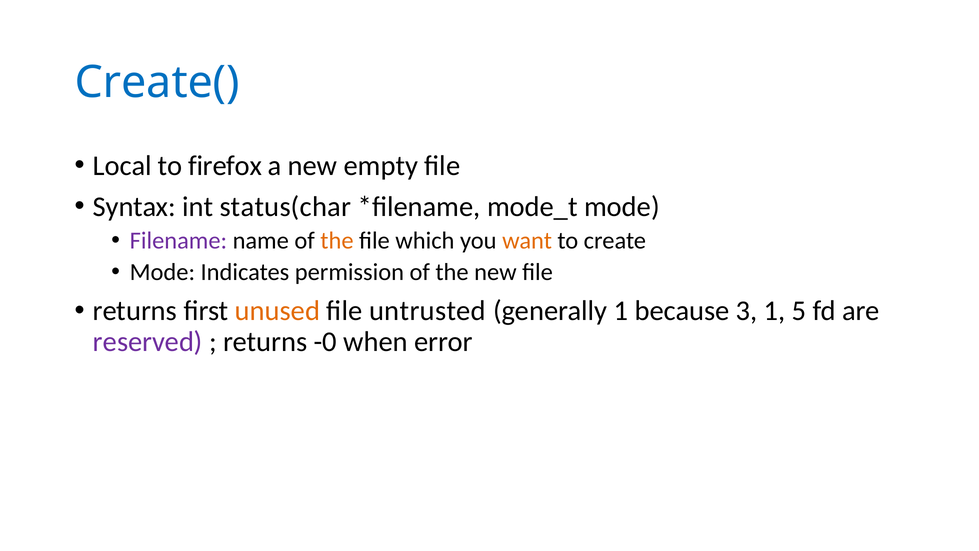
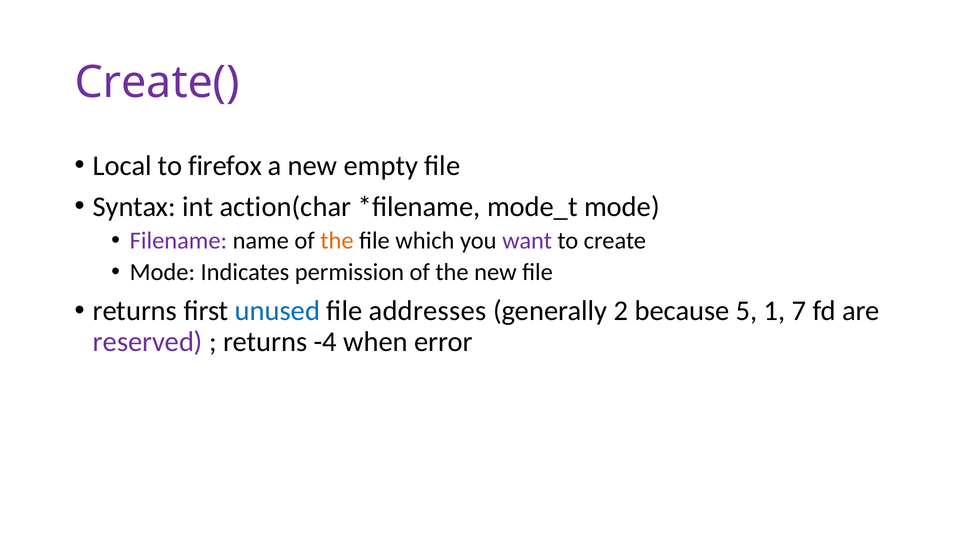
Create( colour: blue -> purple (157, 82)
status(char: status(char -> action(char (285, 207)
want colour: orange -> purple (527, 240)
unused colour: orange -> blue (277, 311)
untrusted: untrusted -> addresses (428, 311)
generally 1: 1 -> 2 (621, 311)
3: 3 -> 5 (747, 311)
5: 5 -> 7 (799, 311)
-0: -0 -> -4 (325, 341)
